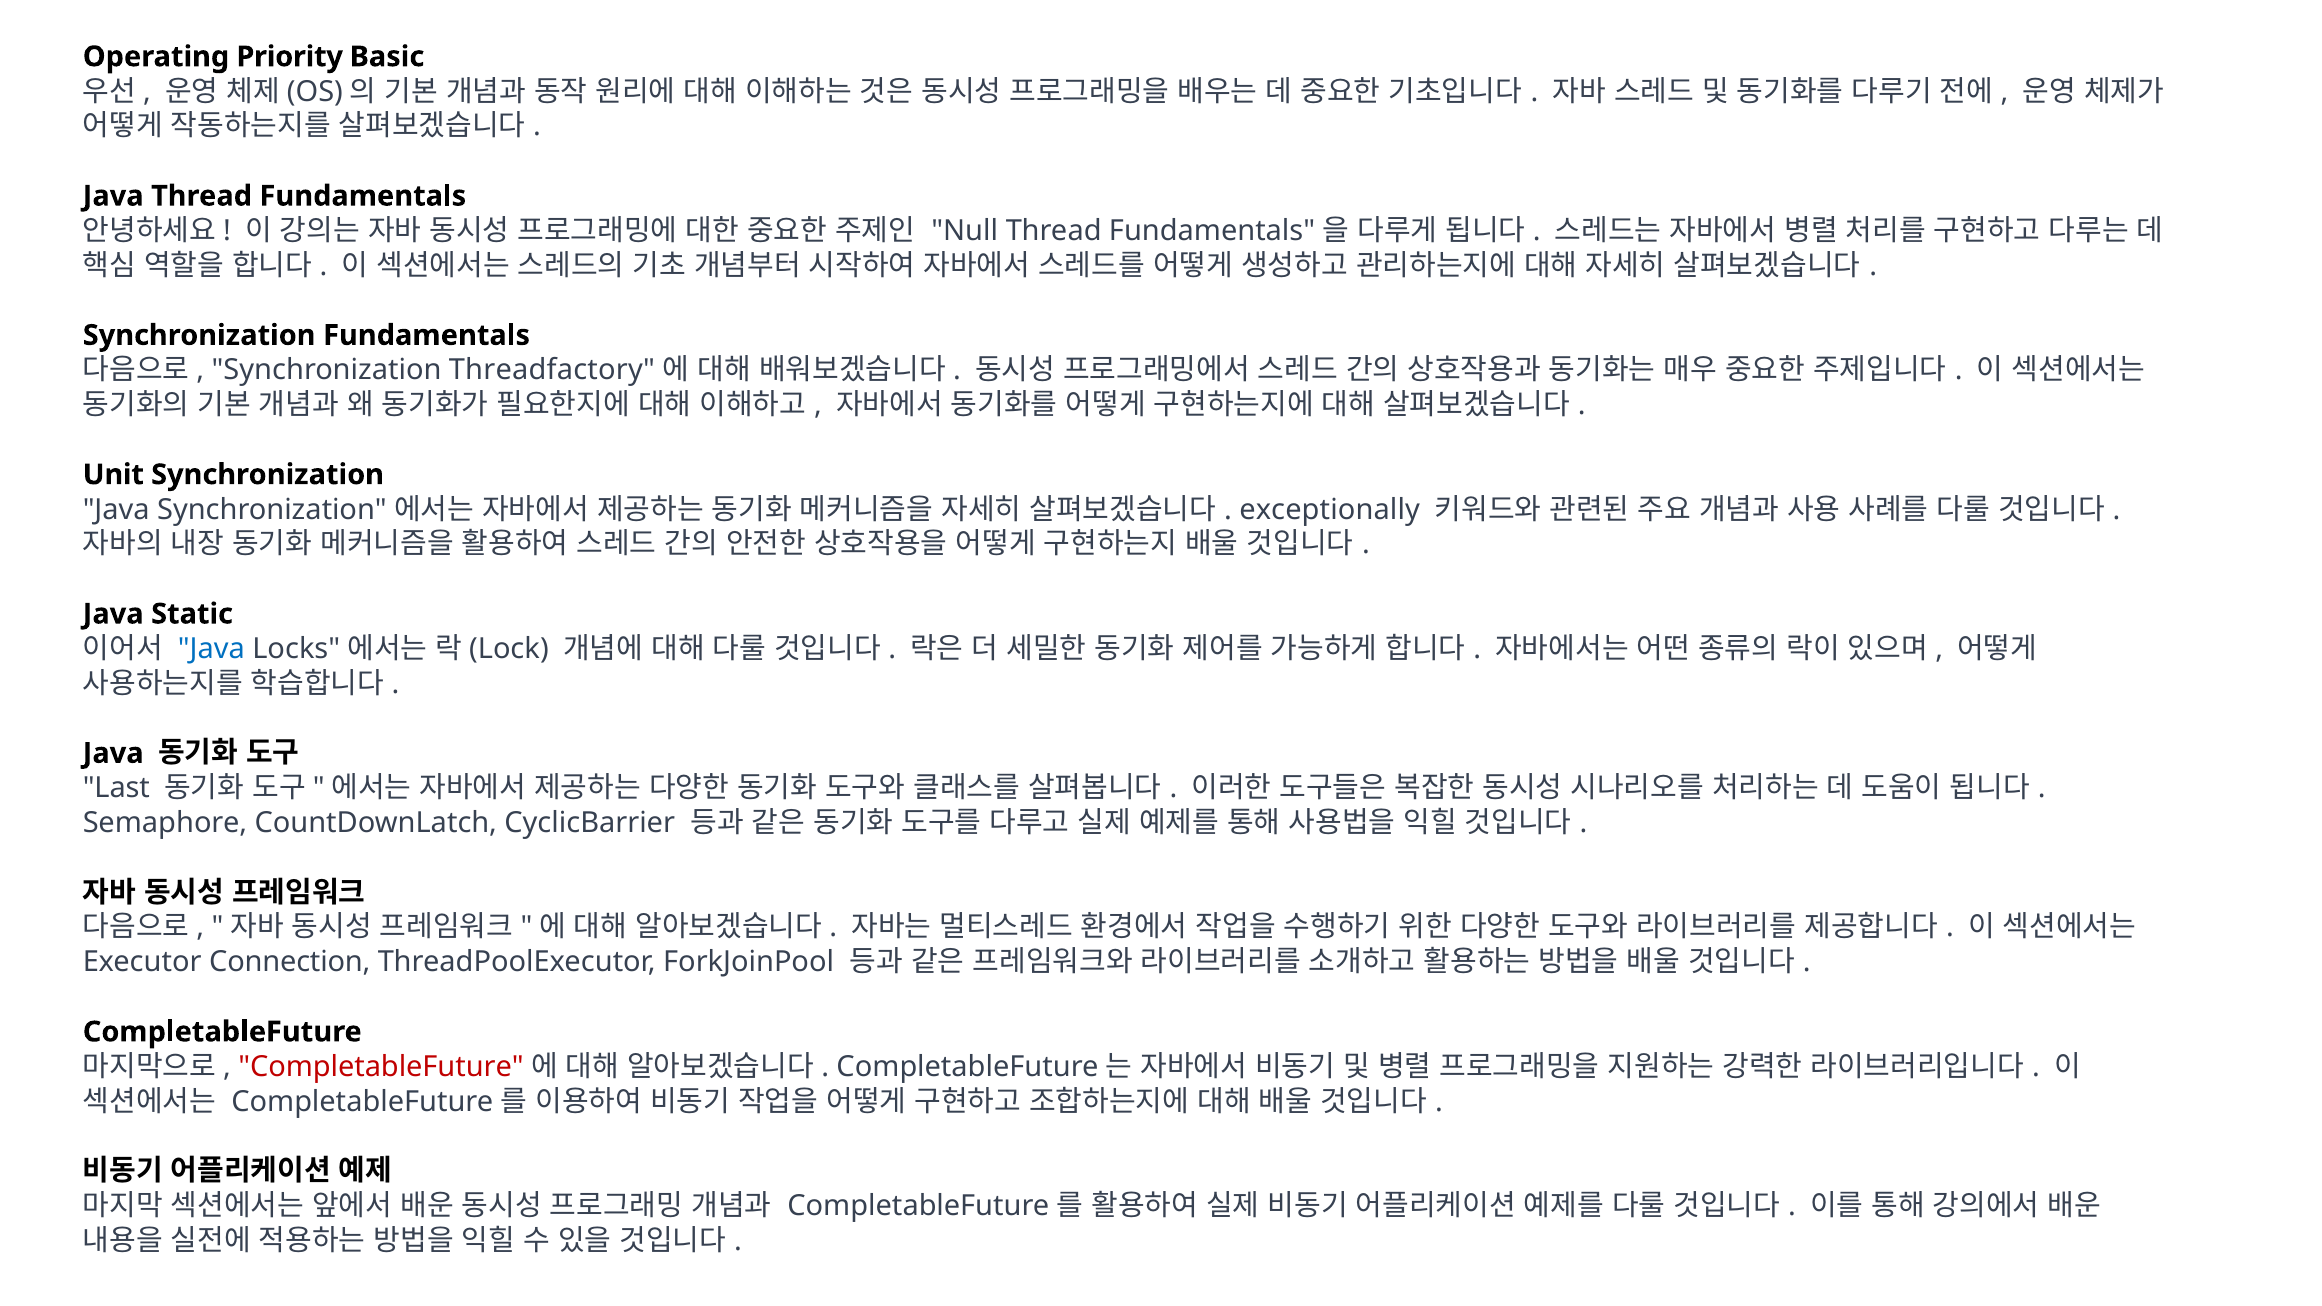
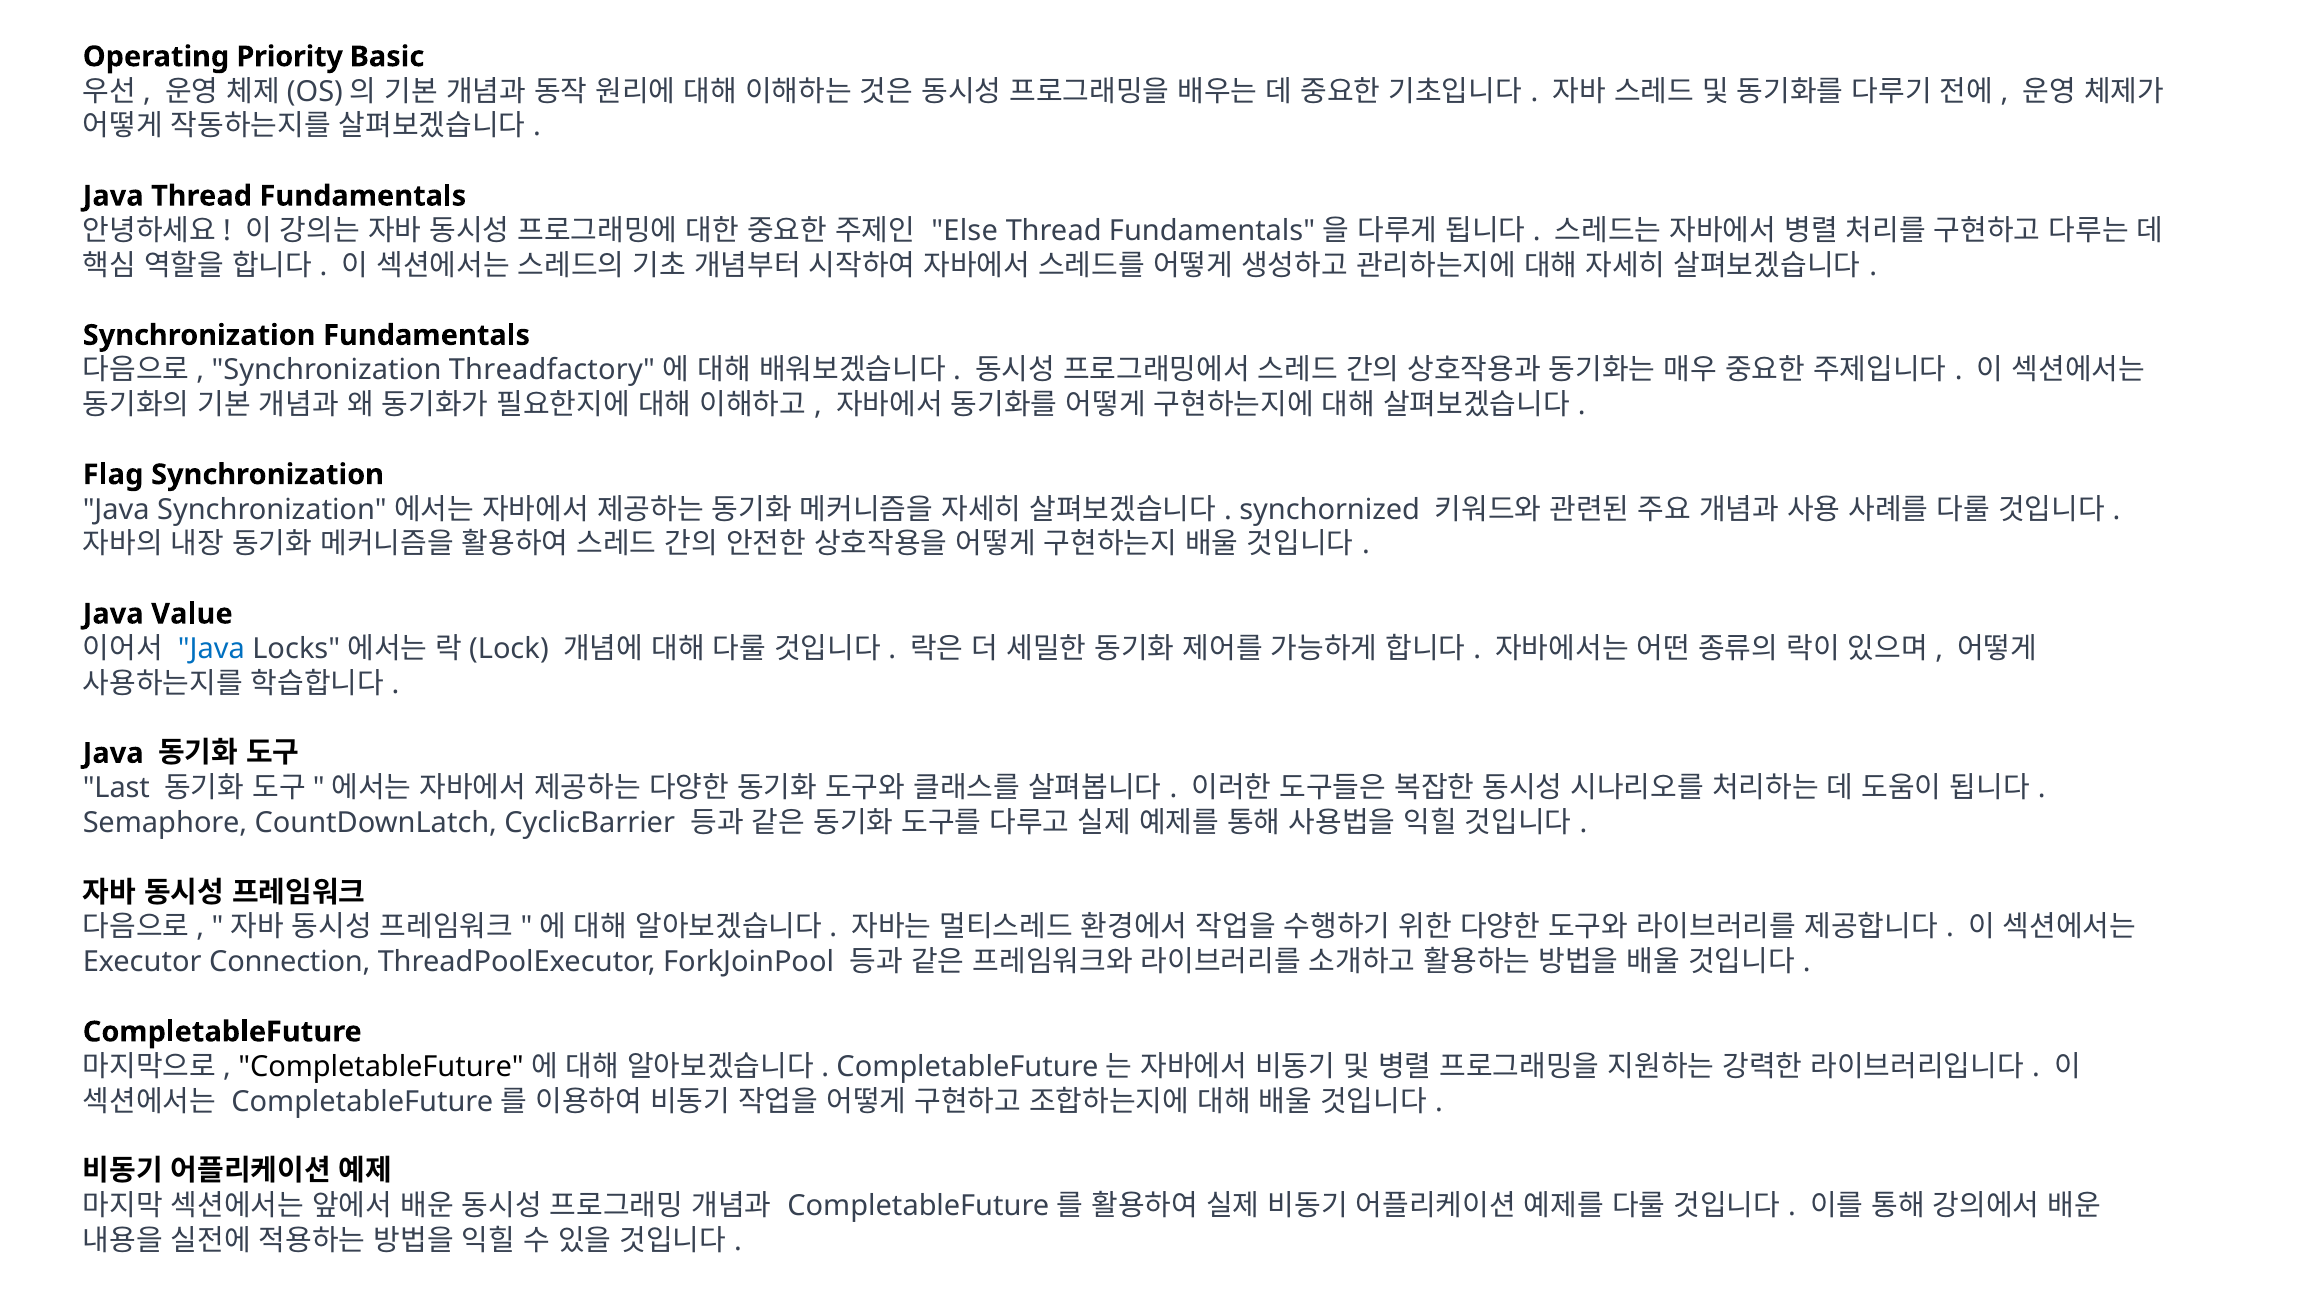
Null: Null -> Else (965, 231)
Unit: Unit -> Flag (113, 475)
exceptionally: exceptionally -> synchornized (1330, 510)
Static: Static -> Value (192, 614)
CompletableFuture colour: red -> black (381, 1067)
